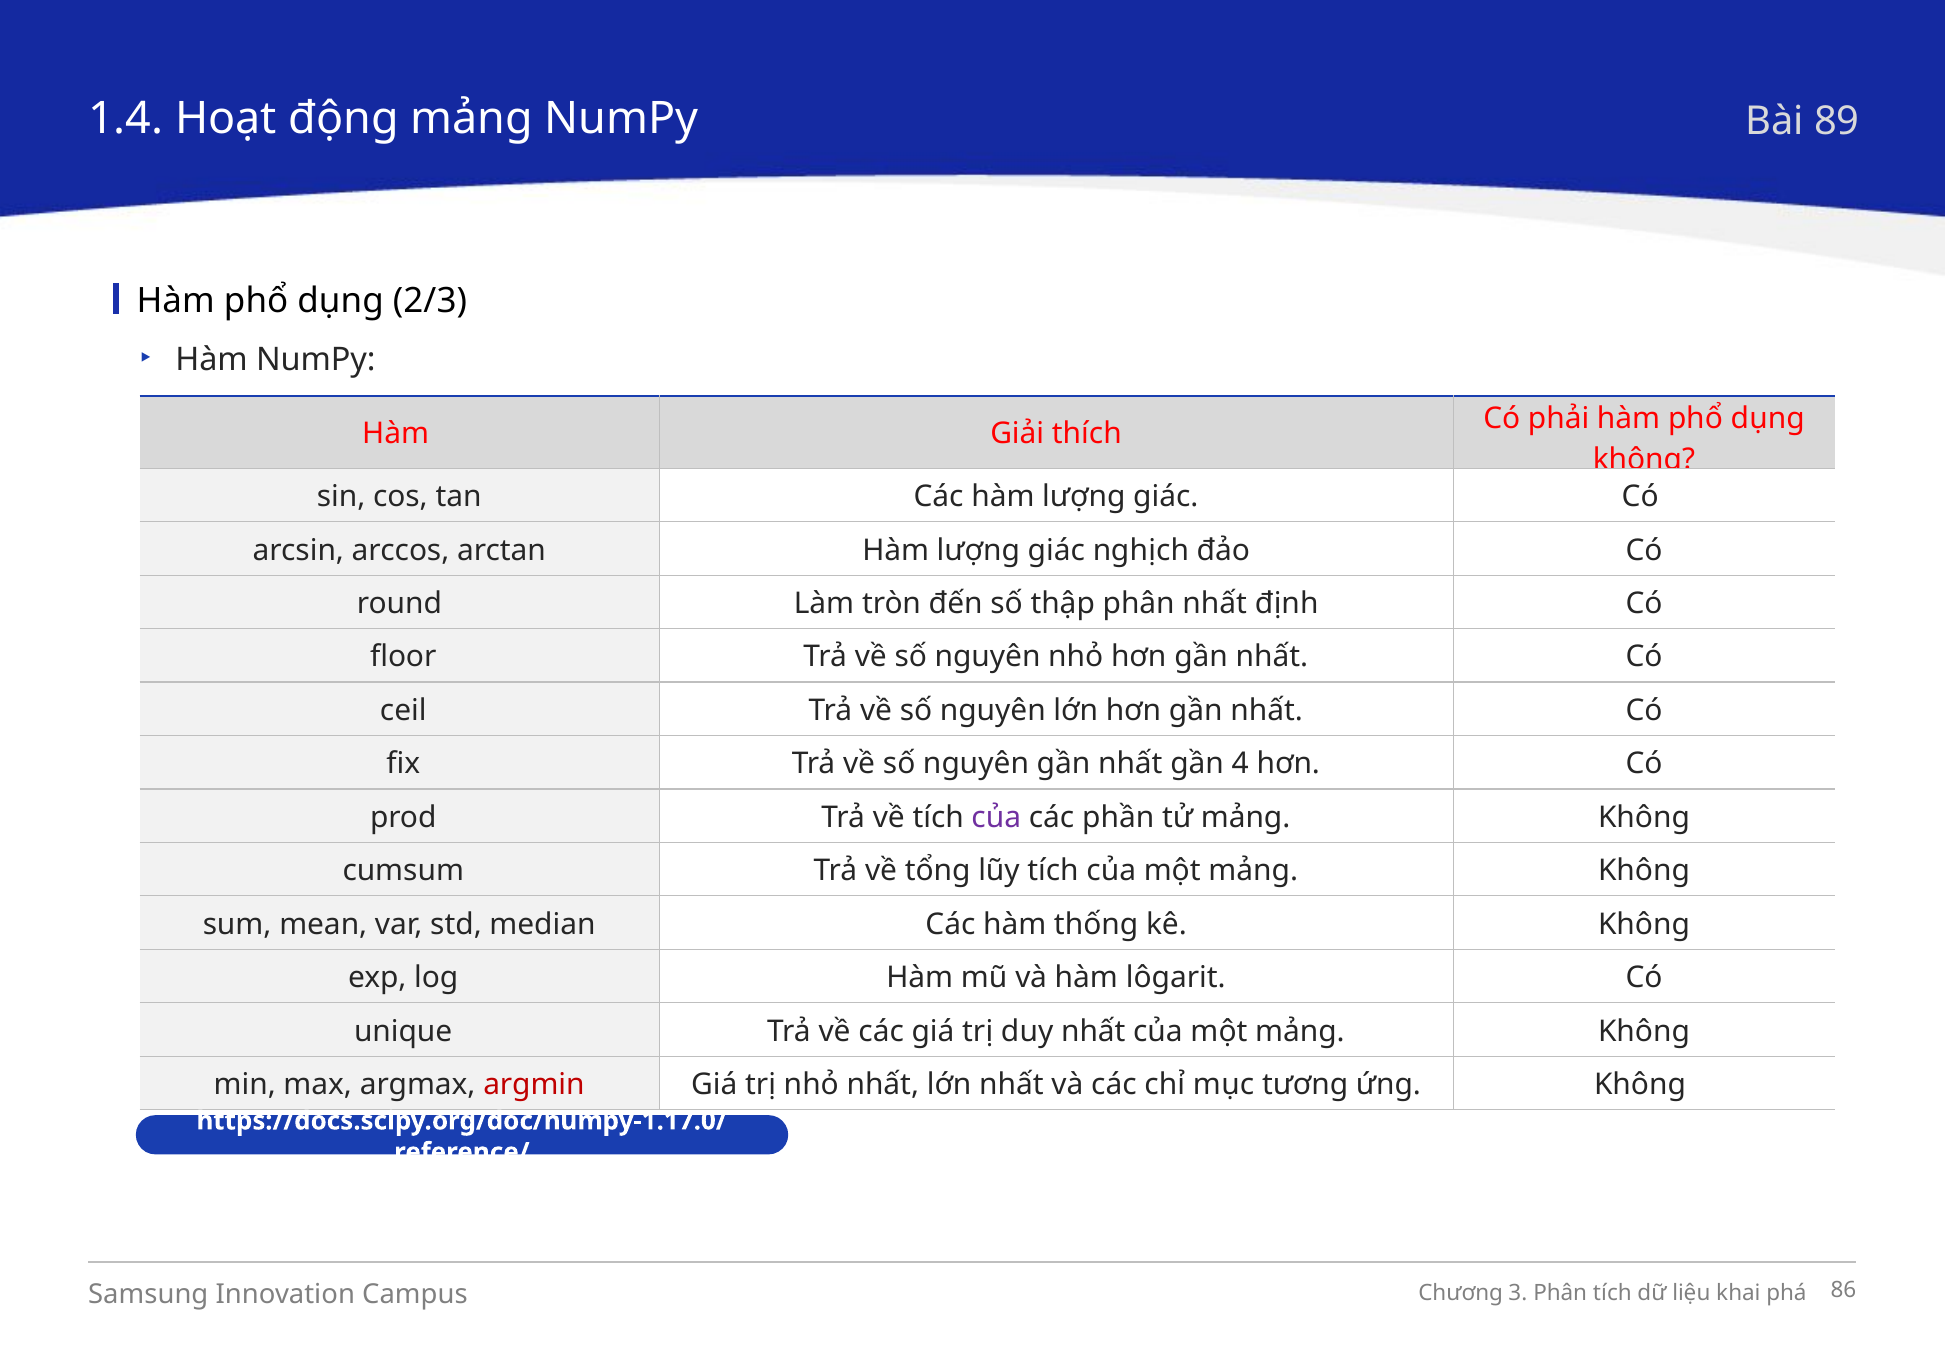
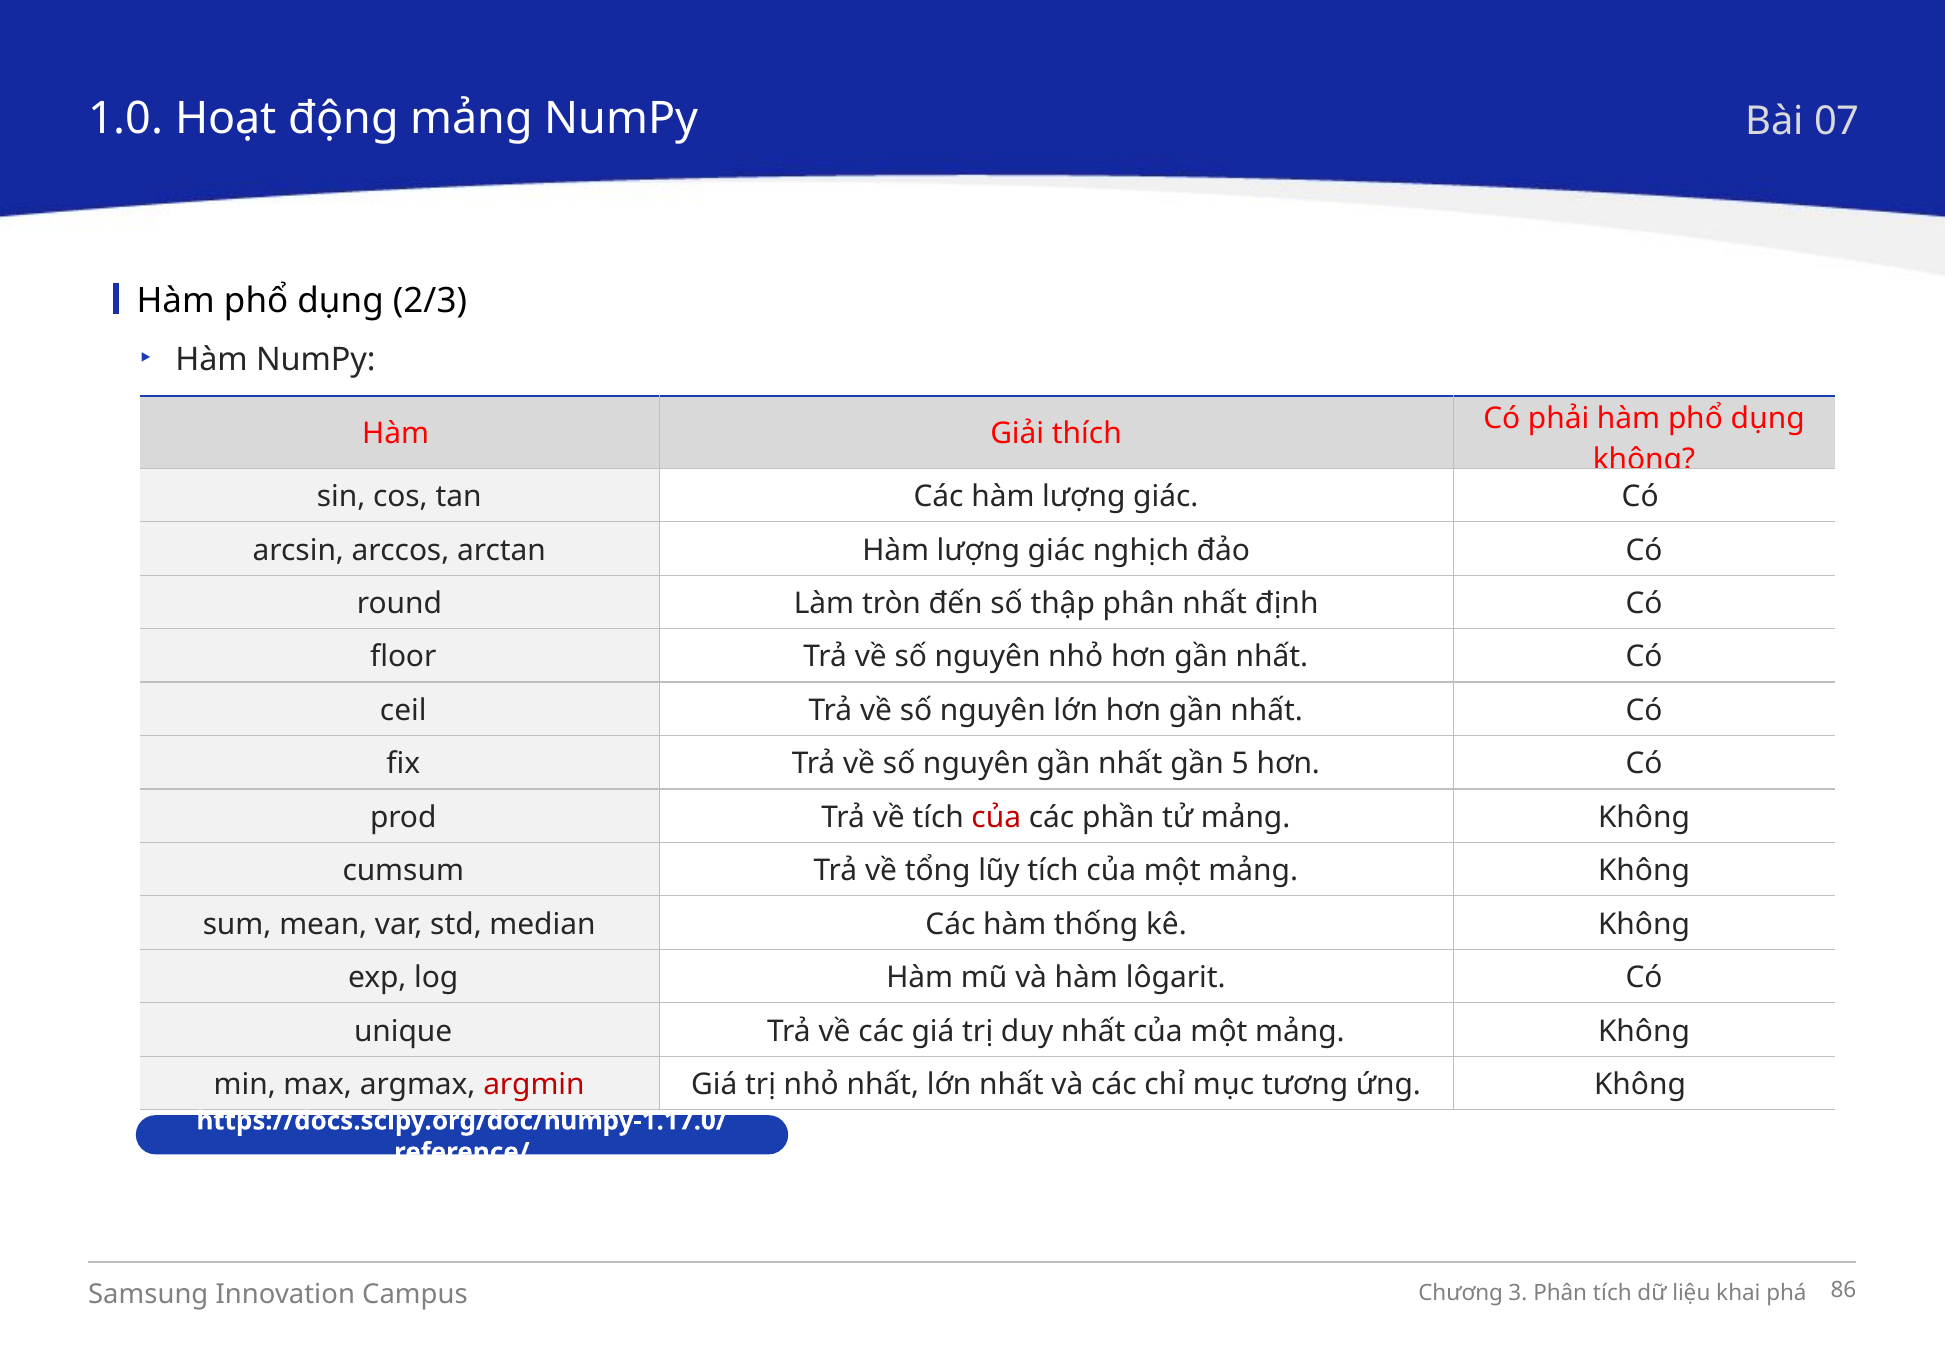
1.4: 1.4 -> 1.0 (126, 118)
89: 89 -> 07 (1837, 121)
4: 4 -> 5 (1240, 764)
của colour: purple -> red (996, 817)
